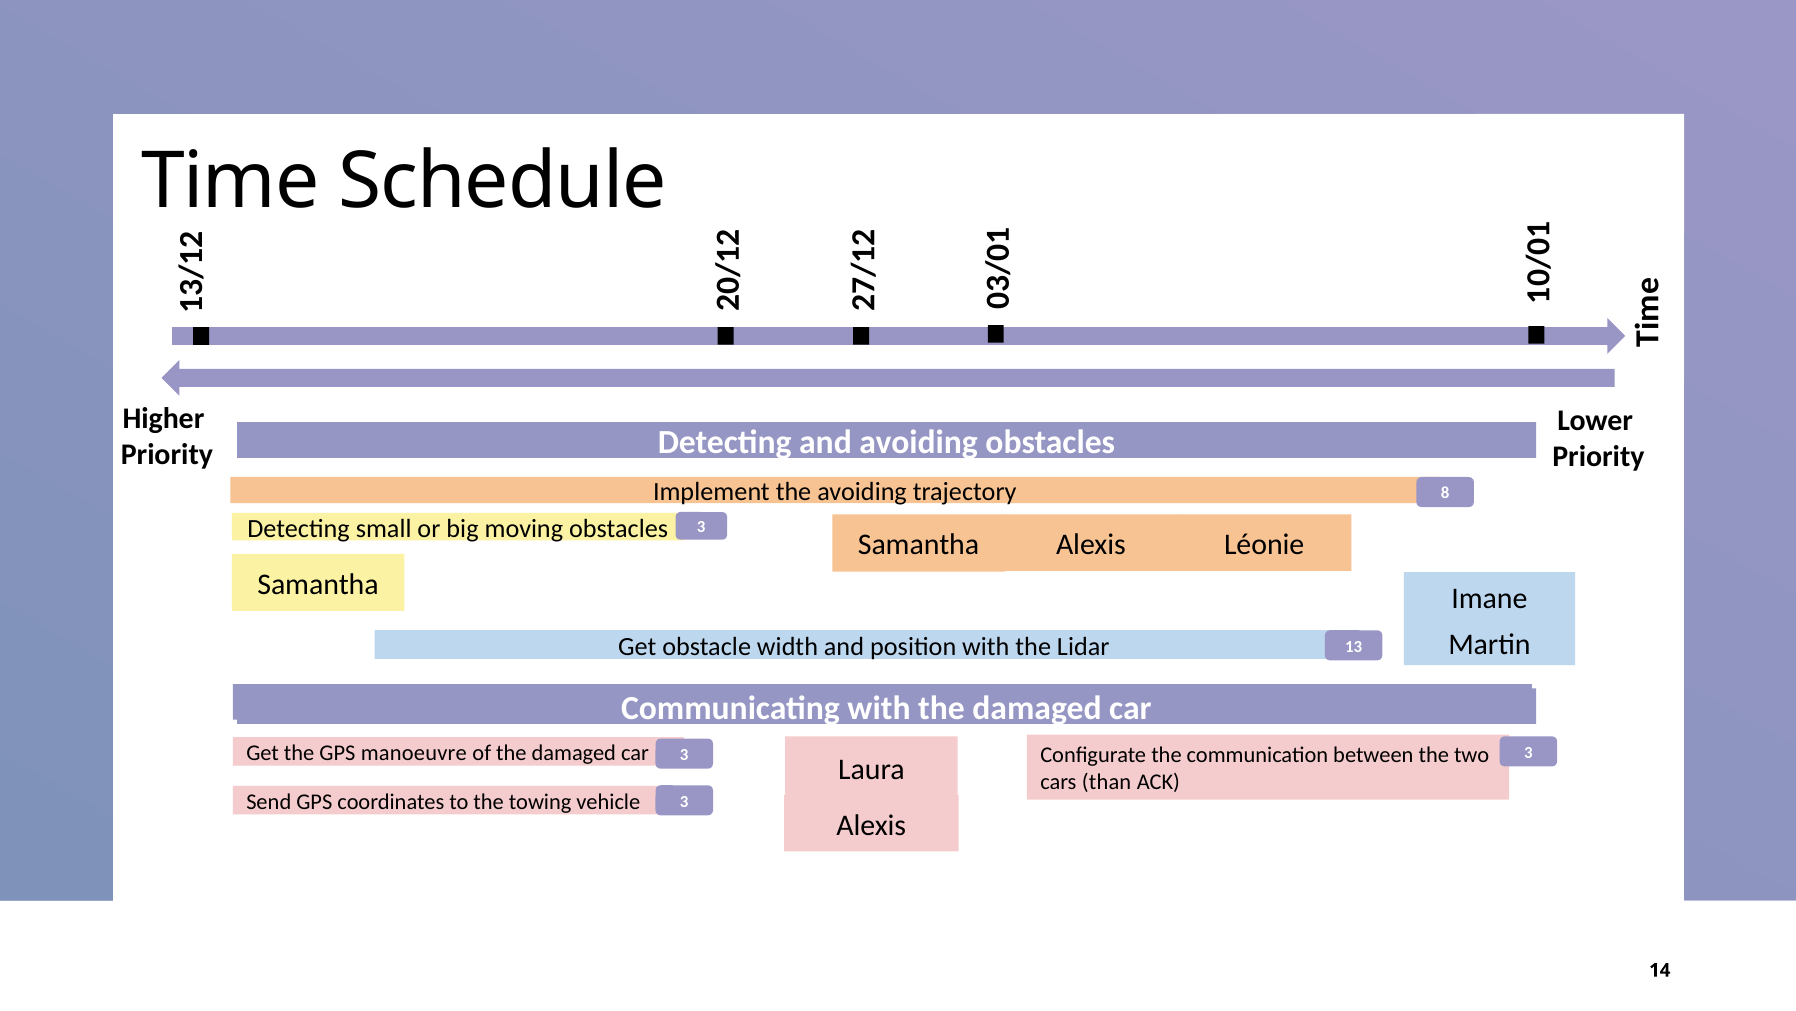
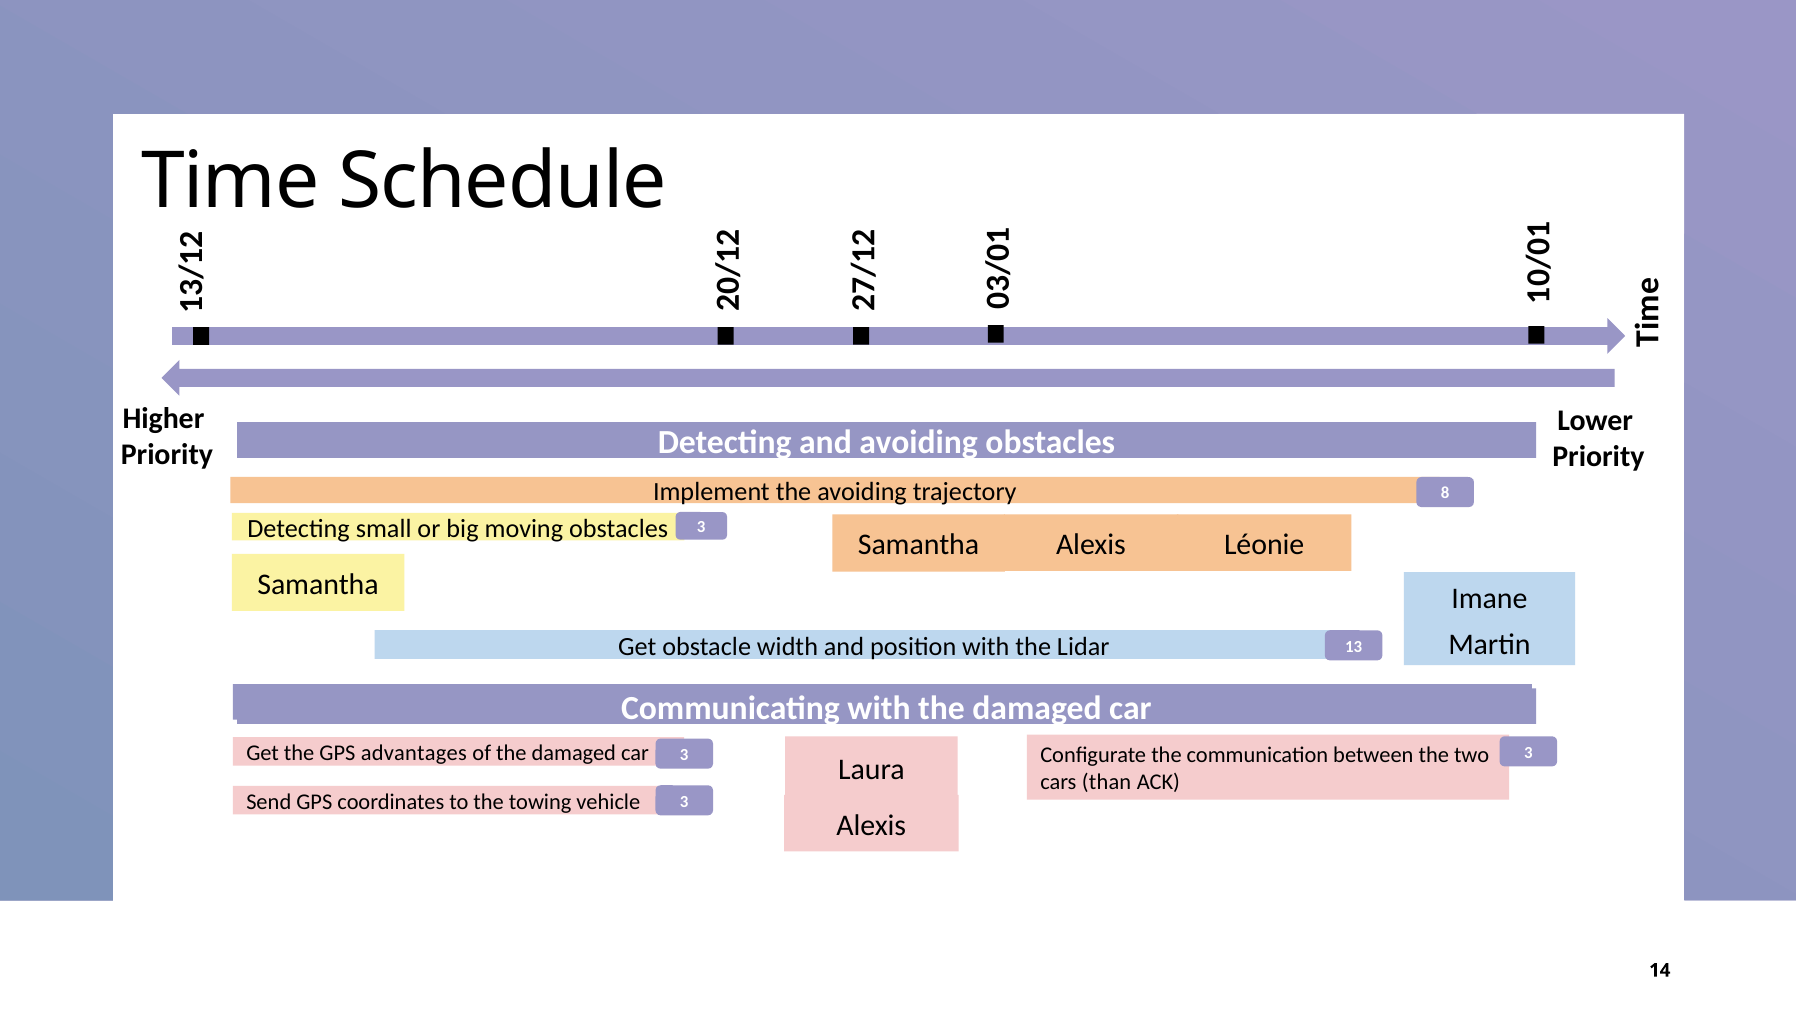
manoeuvre: manoeuvre -> advantages (414, 752)
